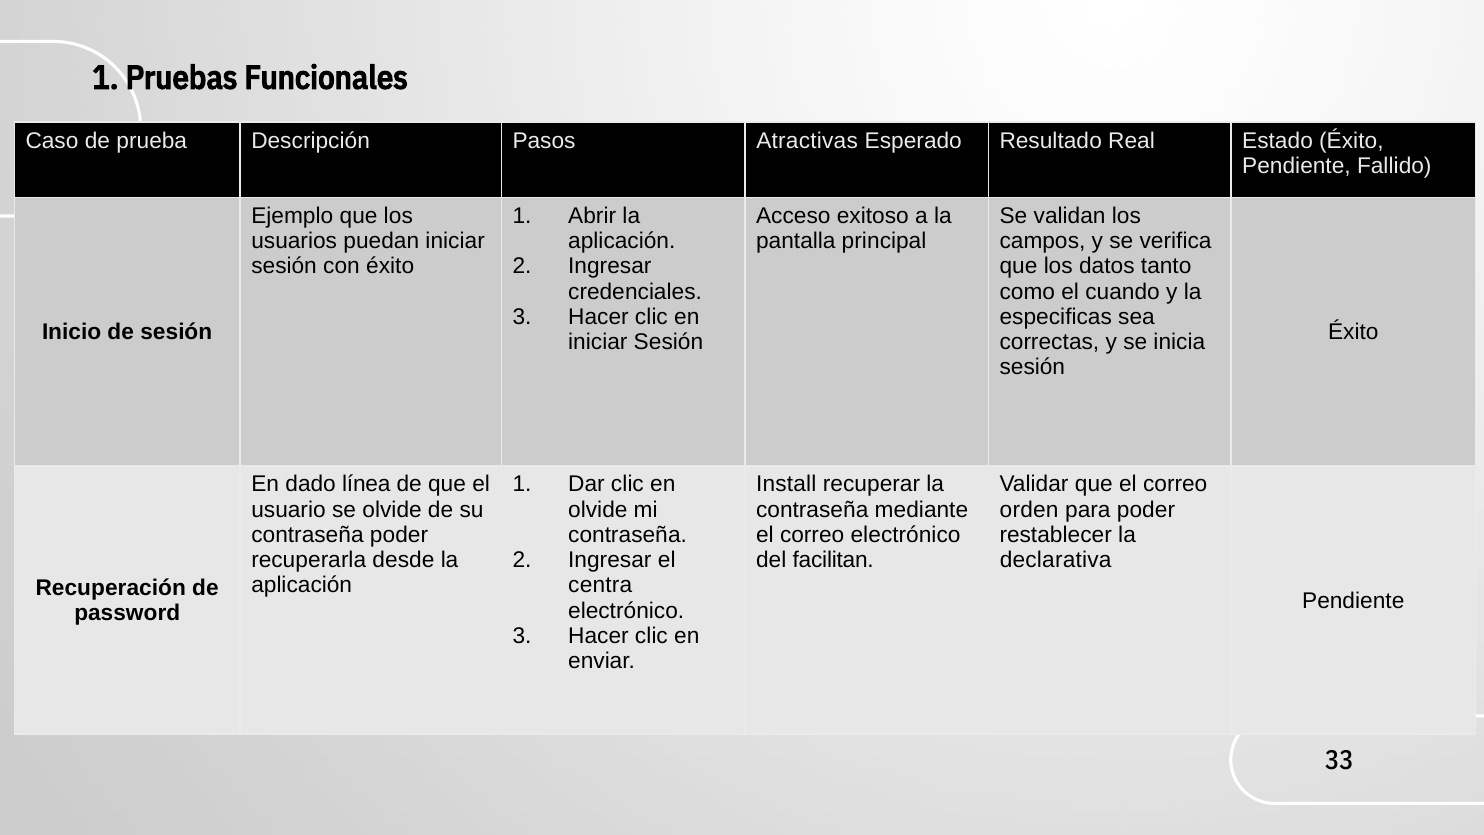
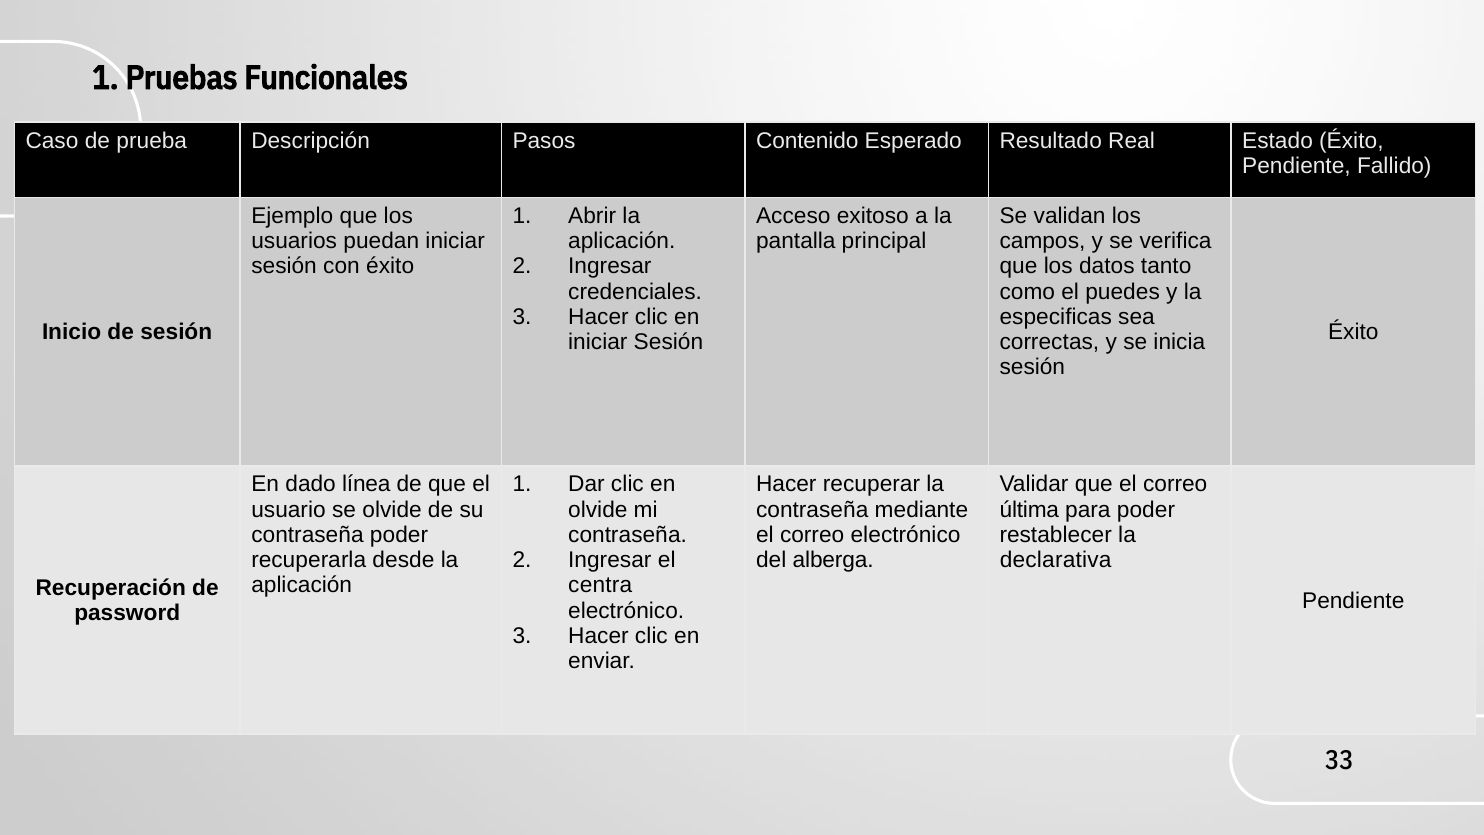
Atractivas: Atractivas -> Contenido (807, 141)
cuando: cuando -> puedes (1123, 292)
Install: Install -> Hacer (786, 484)
orden: orden -> última (1029, 510)
facilitan: facilitan -> alberga (833, 560)
